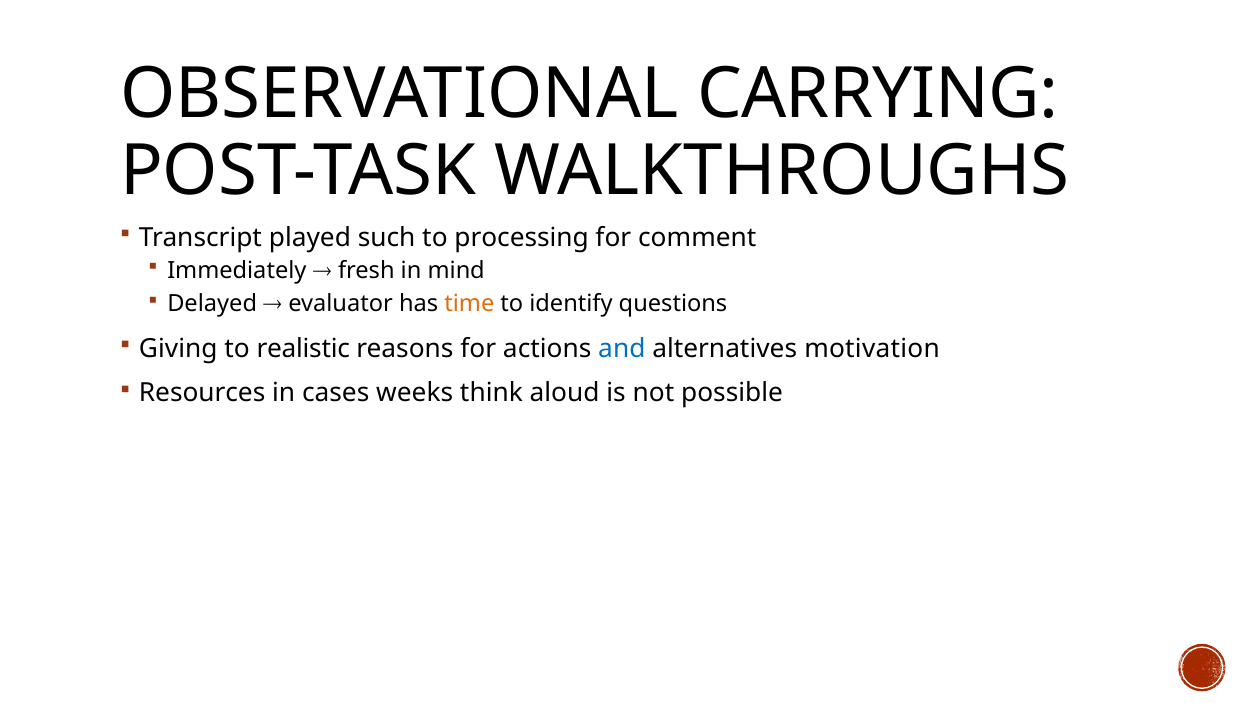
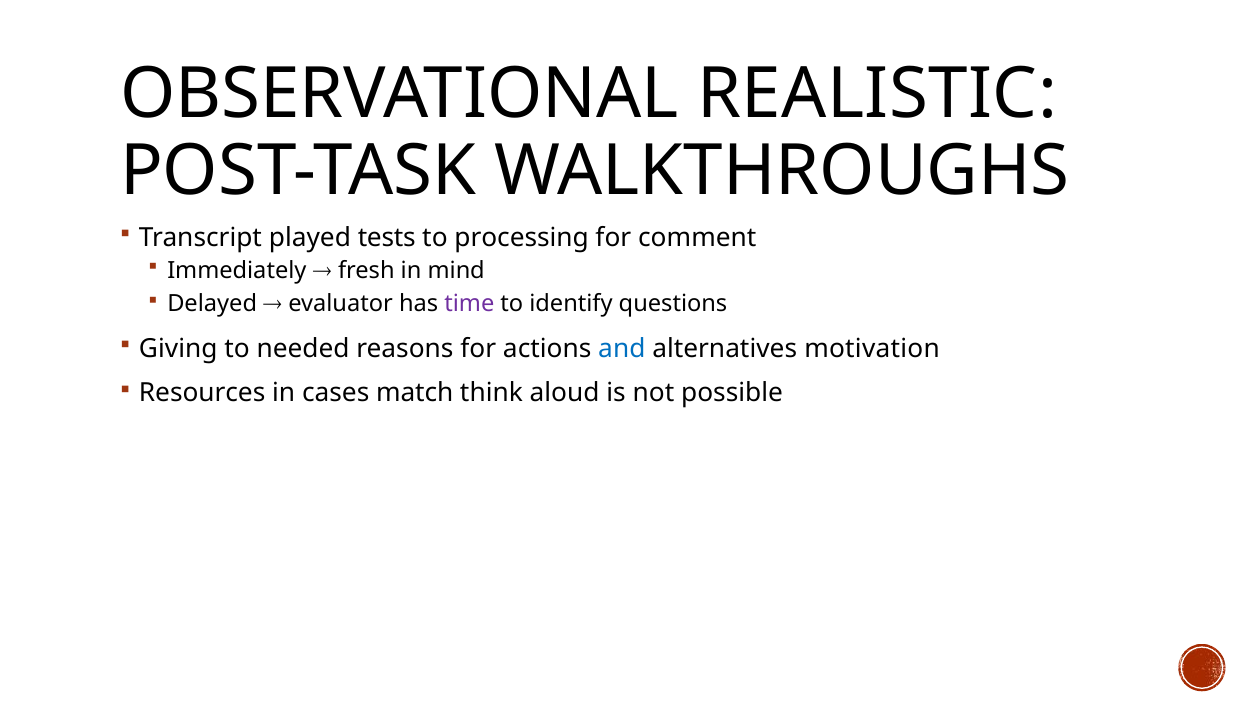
CARRYING: CARRYING -> REALISTIC (877, 95)
such: such -> tests (387, 238)
time colour: orange -> purple (469, 304)
realistic: realistic -> needed (303, 349)
weeks: weeks -> match (415, 393)
